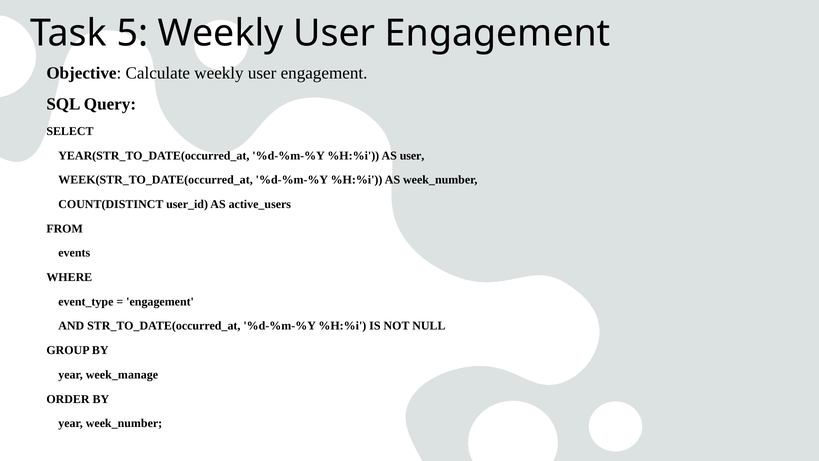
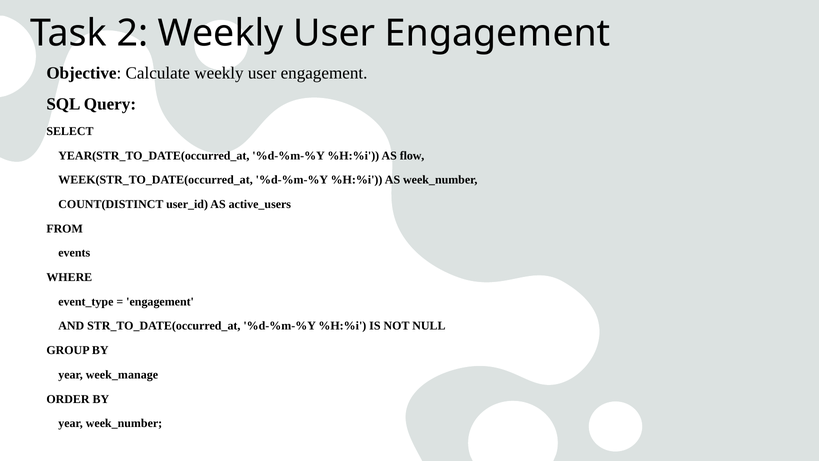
5: 5 -> 2 (132, 34)
AS user: user -> flow (412, 156)
